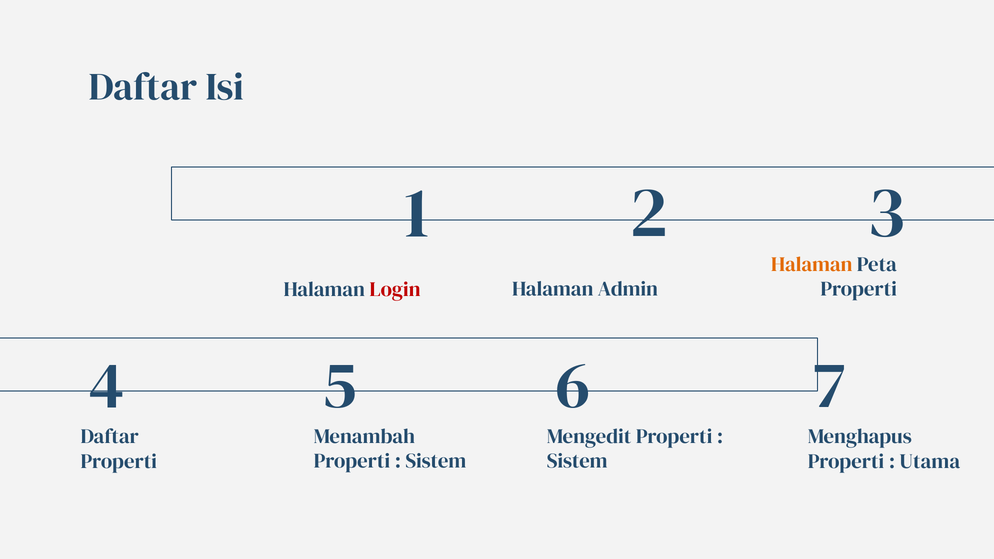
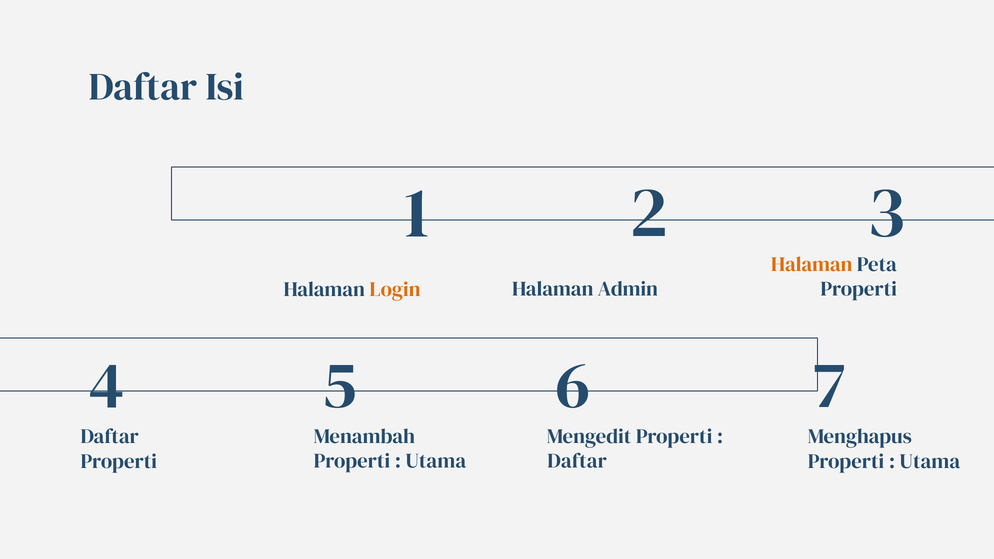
Login colour: red -> orange (395, 290)
Sistem: Sistem -> Utama (436, 461)
Sistem: Sistem -> Daftar (577, 461)
